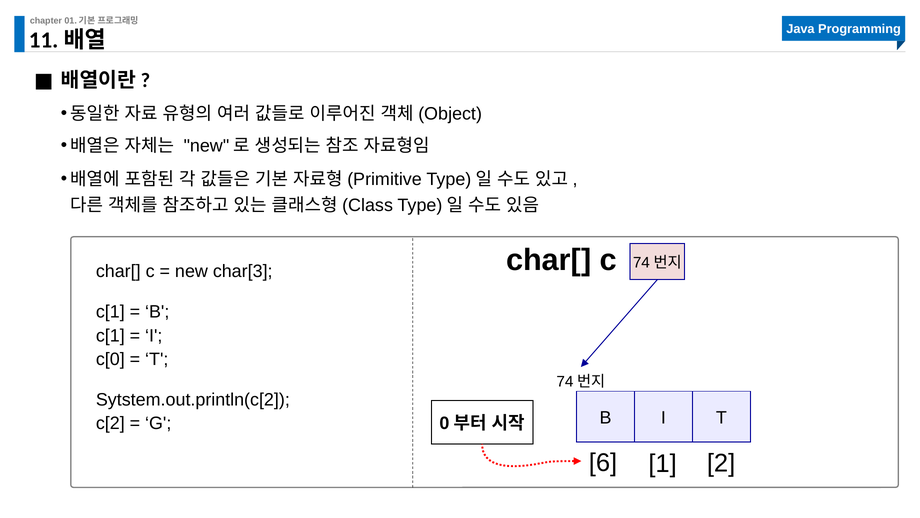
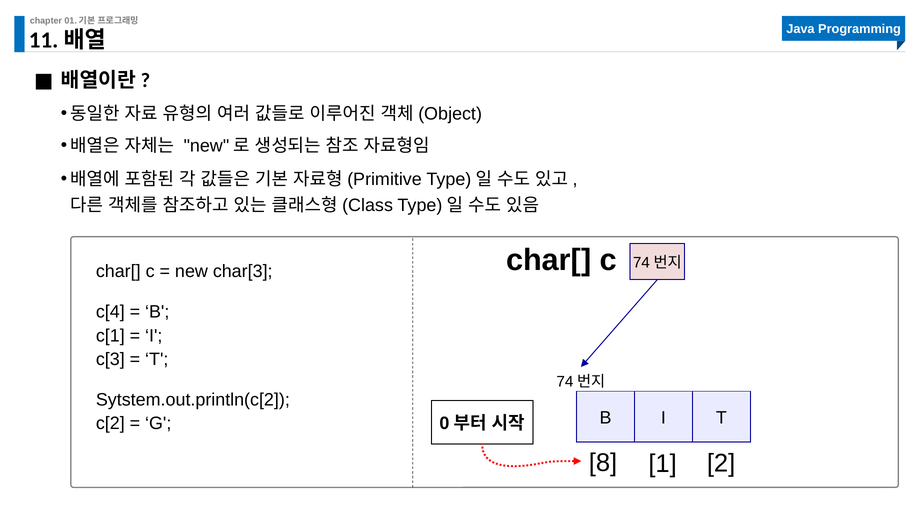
c[1: c[1 -> c[4 (110, 312)
c[0: c[0 -> c[3 (110, 359)
6: 6 -> 8 (603, 462)
